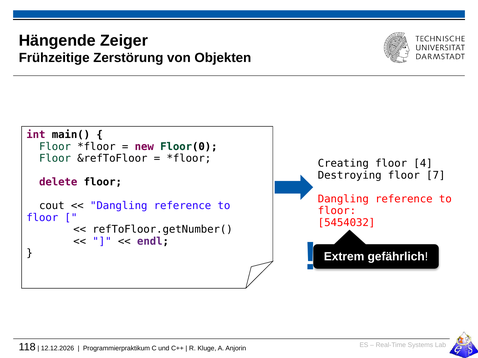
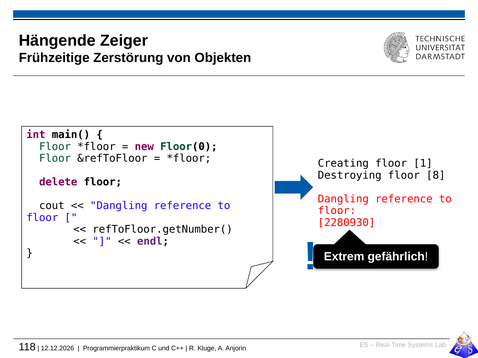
4: 4 -> 1 (423, 164)
7: 7 -> 8 (436, 175)
5454032: 5454032 -> 2280930 (347, 223)
